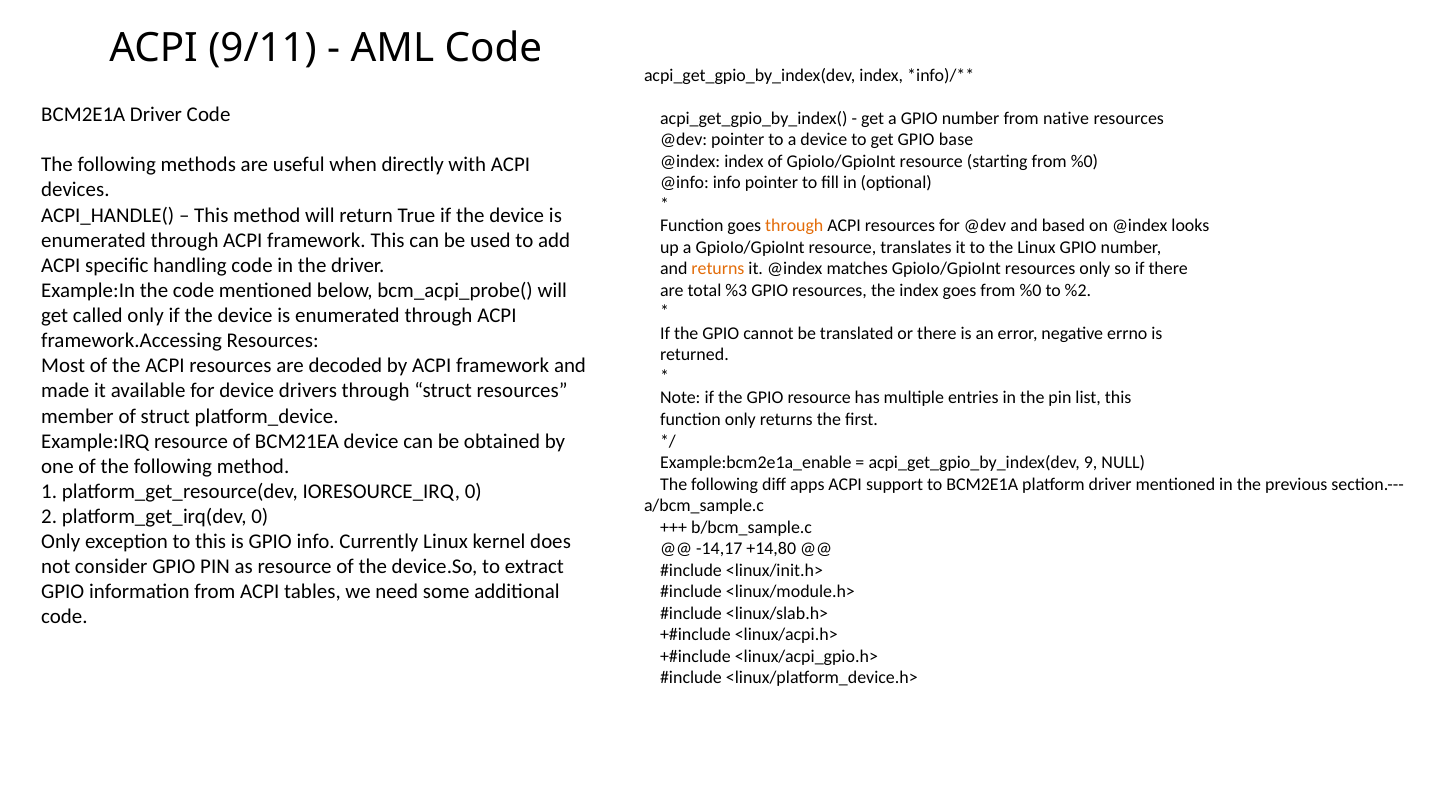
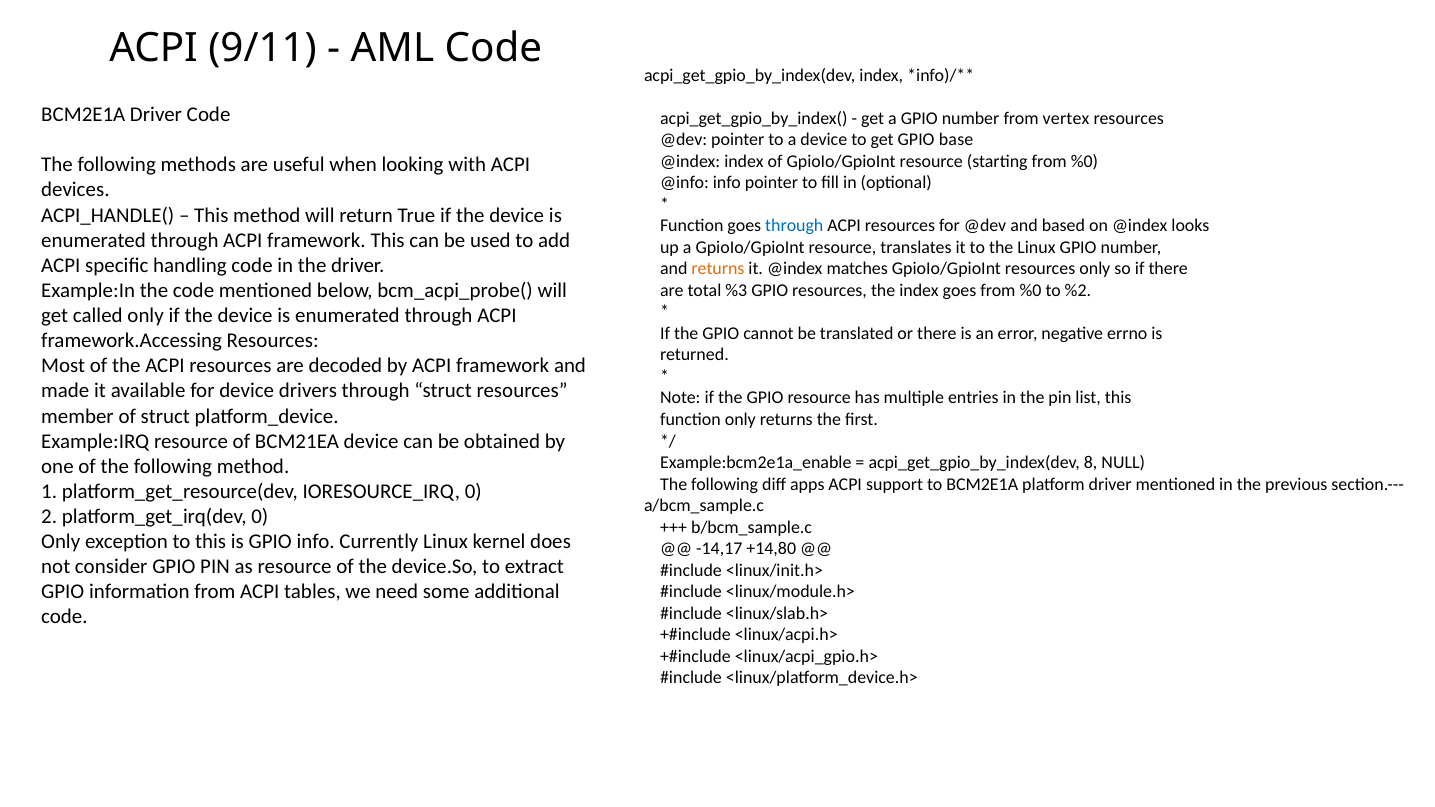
native: native -> vertex (1066, 118)
directly: directly -> looking (413, 165)
through colour: orange -> blue (794, 226)
9: 9 -> 8 (1091, 463)
